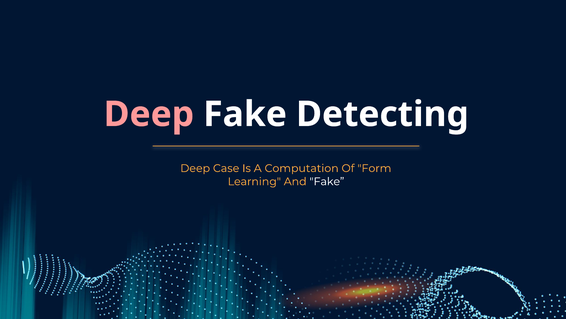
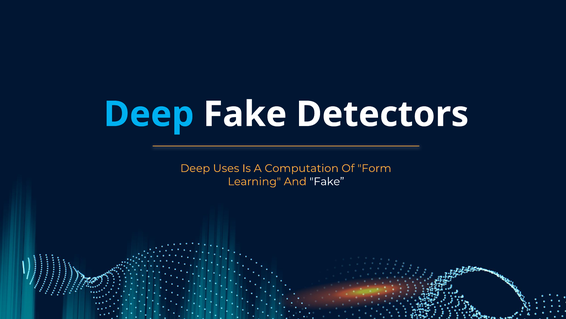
Deep colour: pink -> light blue (149, 114)
Detecting: Detecting -> Detectors (382, 114)
Case: Case -> Uses (226, 168)
